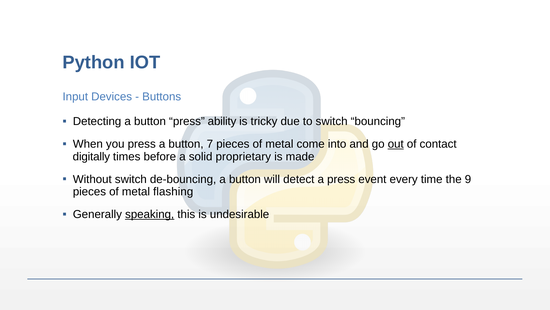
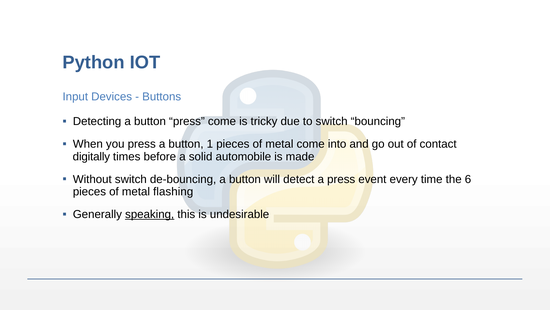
press ability: ability -> come (222, 121)
7: 7 -> 1 (210, 144)
out underline: present -> none (396, 144)
proprietary: proprietary -> automobile (243, 156)
9: 9 -> 6 (468, 179)
